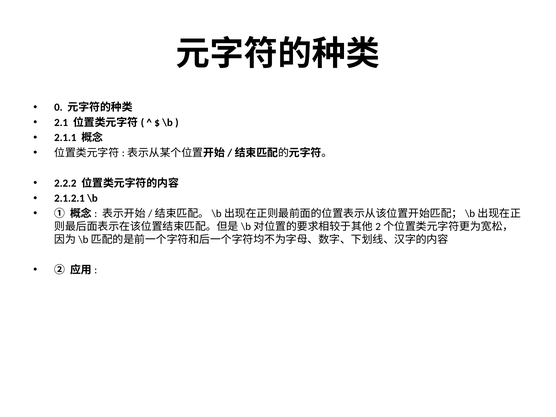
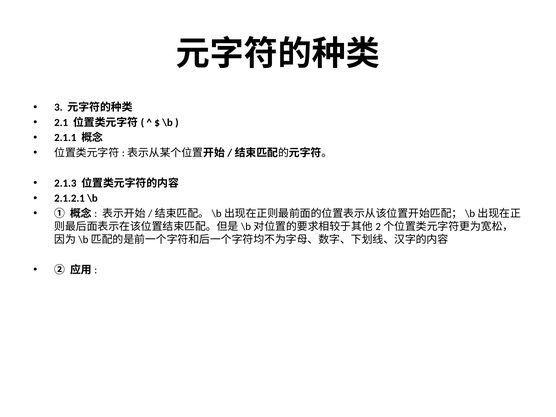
0: 0 -> 3 (58, 107)
2.2.2: 2.2.2 -> 2.1.3 (65, 183)
